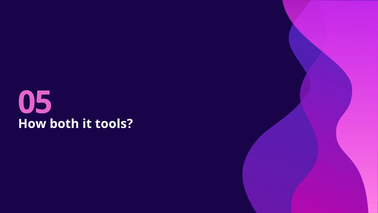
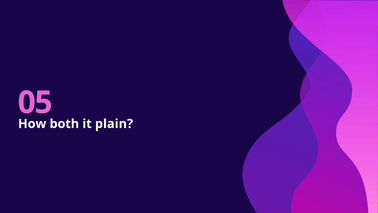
tools: tools -> plain (114, 124)
